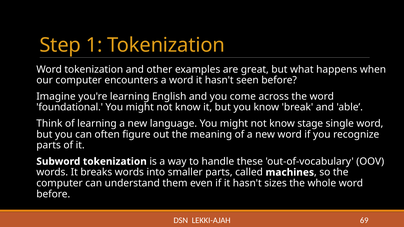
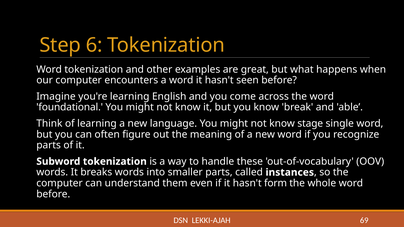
1: 1 -> 6 (94, 45)
machines: machines -> instances (290, 173)
sizes: sizes -> form (276, 183)
